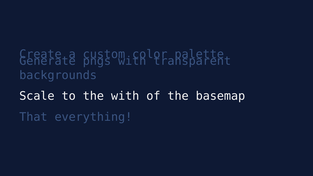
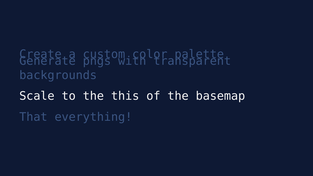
the with: with -> this (125, 96)
